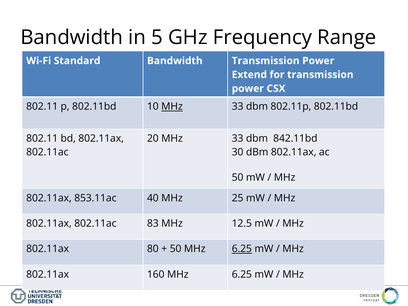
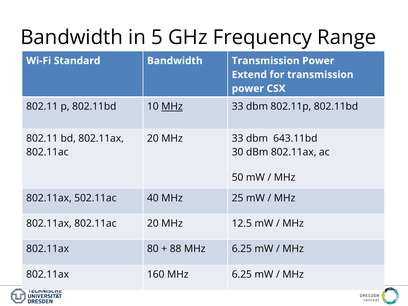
842.11bd: 842.11bd -> 643.11bd (295, 138)
853.11ac: 853.11ac -> 502.11ac (95, 198)
83: 83 -> 20 (153, 223)
50: 50 -> 88 (176, 249)
6.25 underline: present -> none (242, 249)
